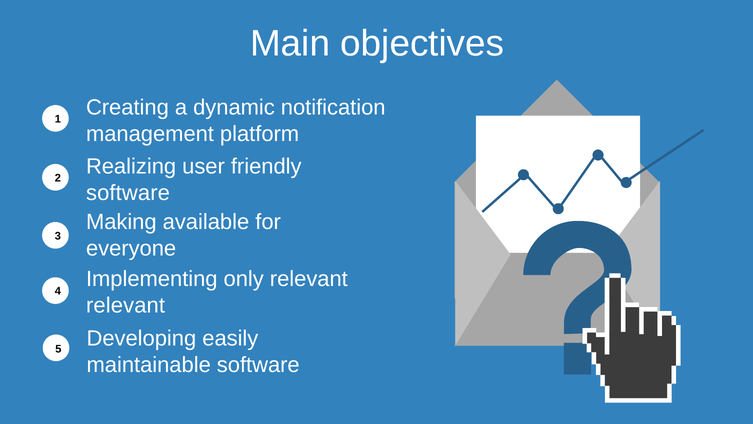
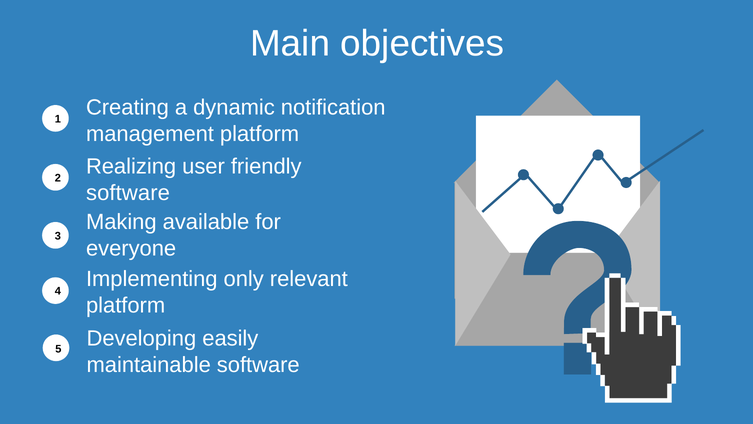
relevant: relevant -> platform (126, 305)
